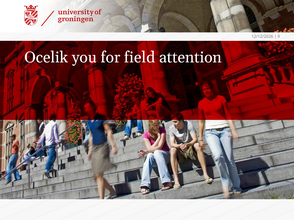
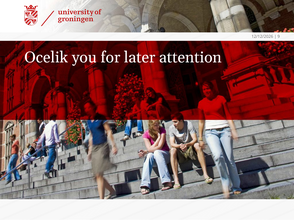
field: field -> later (140, 58)
